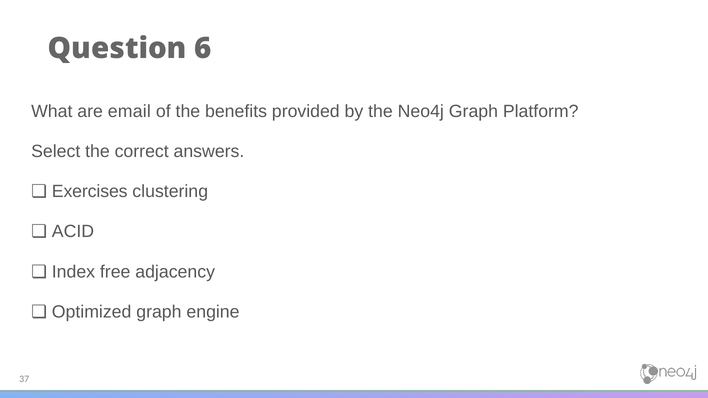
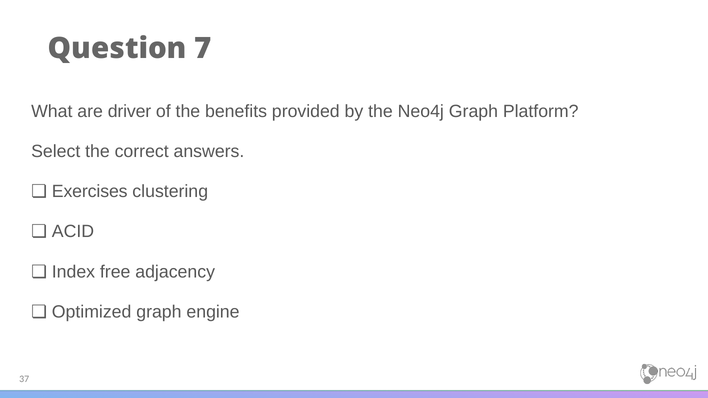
6: 6 -> 7 (203, 49)
email: email -> driver (130, 111)
